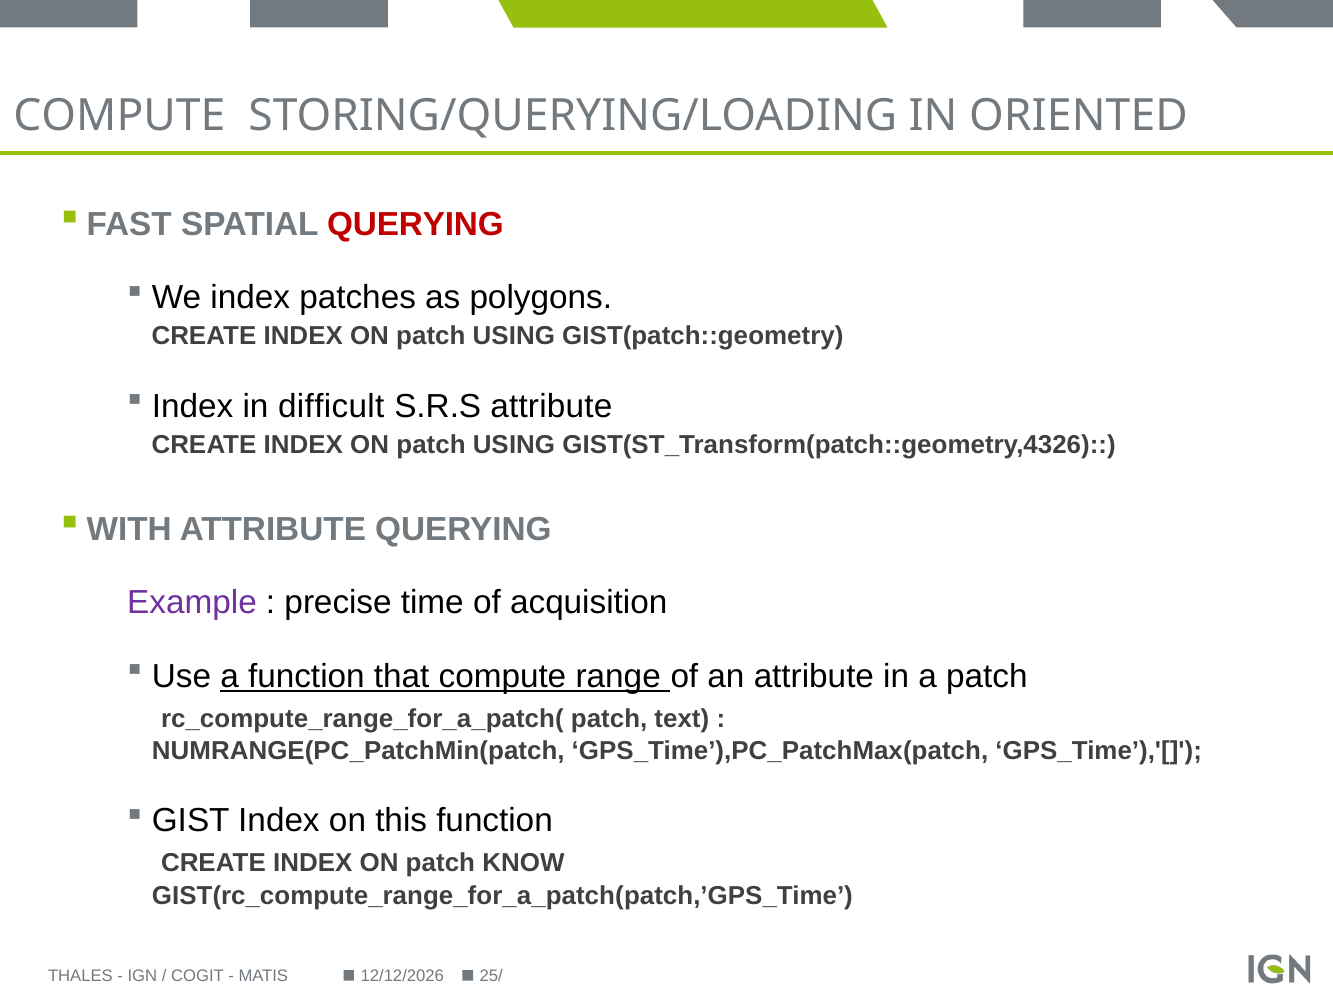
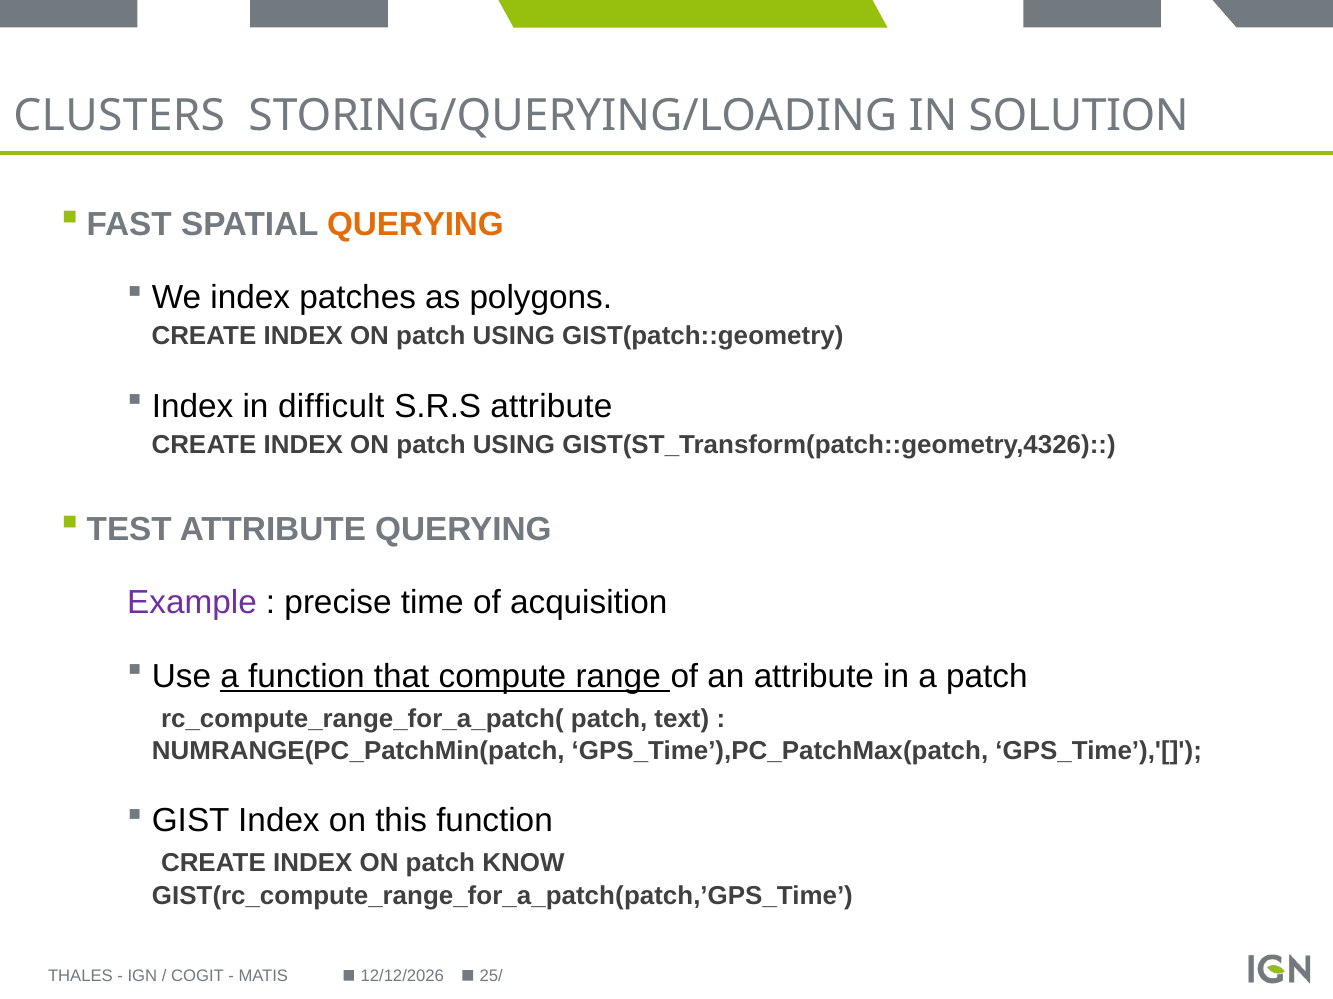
COMPUTE: COMPUTE -> CLUSTERS (119, 116)
ORIENTED: ORIENTED -> SOLUTION (1079, 116)
QUERYING colour: red -> orange (415, 224)
WITH: WITH -> TEST (129, 530)
